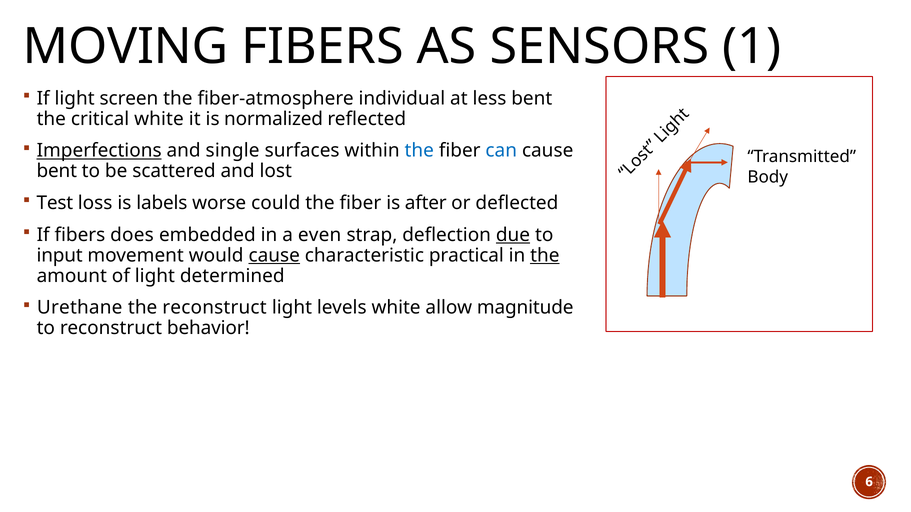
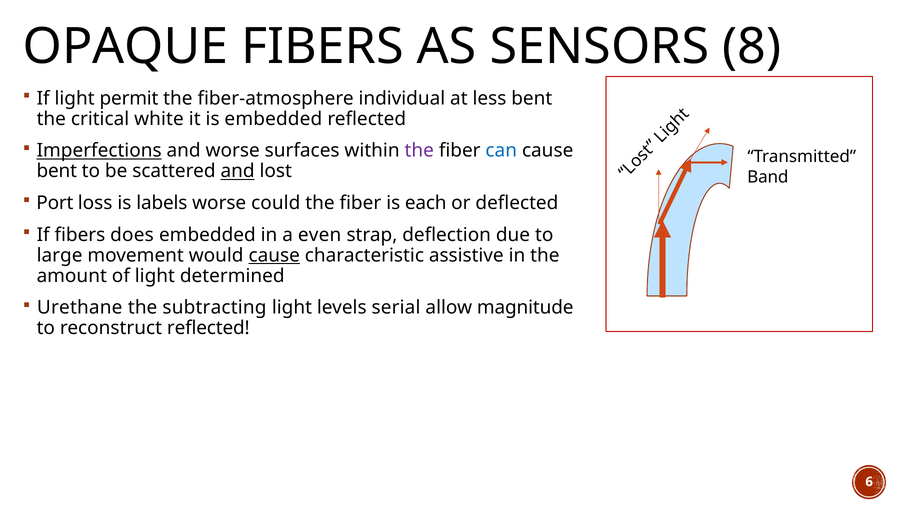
MOVING: MOVING -> OPAQUE (126, 47)
1: 1 -> 8 (752, 47)
screen: screen -> permit (129, 98)
is normalized: normalized -> embedded (273, 119)
and single: single -> worse (233, 151)
the colour: blue -> purple (419, 151)
and underline: none -> present (238, 171)
Body: Body -> Band (768, 177)
Test: Test -> Port (55, 203)
after: after -> each (426, 203)
due underline: present -> none (513, 235)
input: input -> large (60, 256)
practical: practical -> assistive (466, 256)
the underline: present -> none (545, 256)
the reconstruct: reconstruct -> subtracting (214, 308)
levels white: white -> serial (396, 308)
reconstruct behavior: behavior -> reflected (208, 328)
